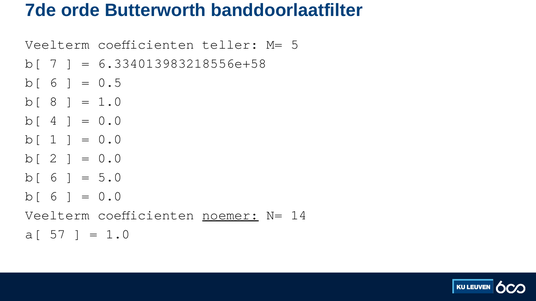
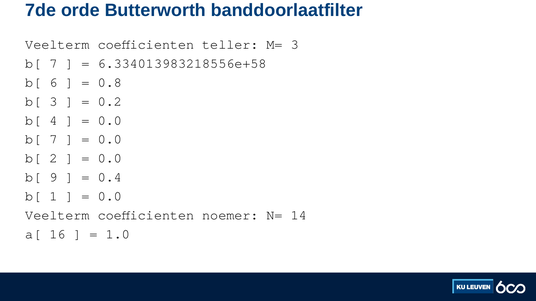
M= 5: 5 -> 3 (295, 44)
0.5: 0.5 -> 0.8 (110, 82)
b[ 8: 8 -> 3 (53, 101)
1.0: 1.0 -> 0.2 (110, 101)
1: 1 -> 7 (53, 139)
6: 6 -> 9 (53, 177)
5.0: 5.0 -> 0.4 (110, 177)
6: 6 -> 1 (53, 196)
noemer underline: present -> none (230, 215)
57: 57 -> 16 (57, 234)
